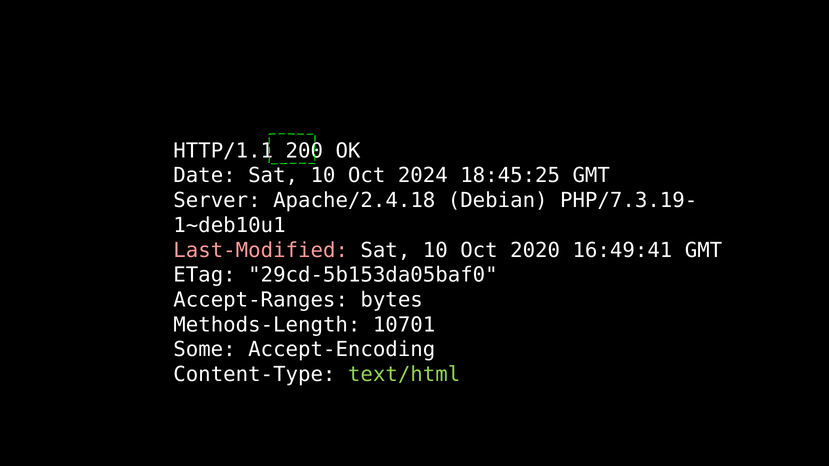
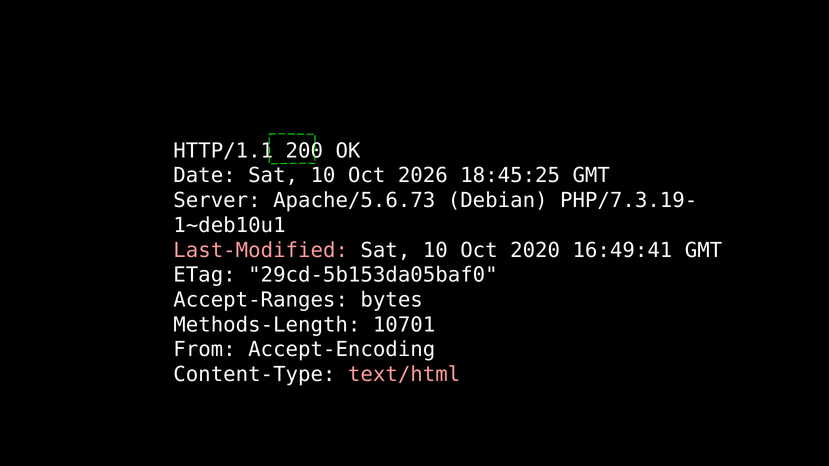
2024: 2024 -> 2026 (423, 176)
Apache/2.4.18: Apache/2.4.18 -> Apache/5.6.73 (354, 201)
Some: Some -> From (205, 350)
text/html colour: light green -> pink (404, 375)
